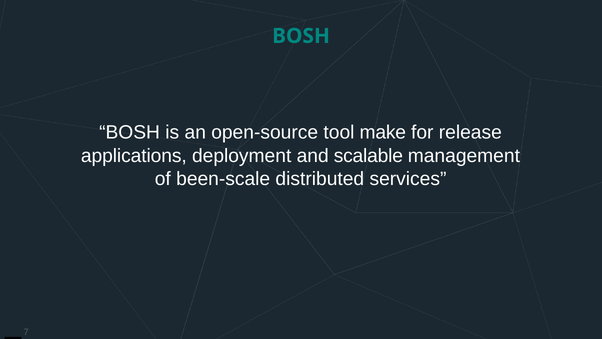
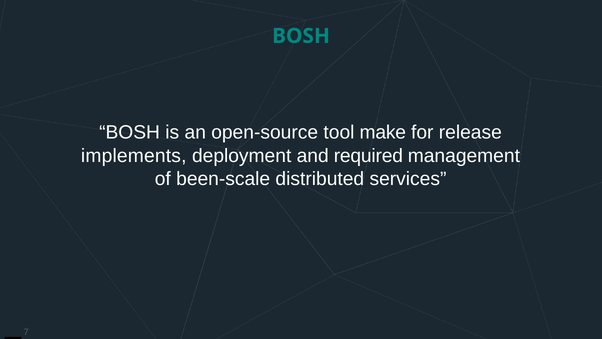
applications: applications -> implements (134, 156)
scalable: scalable -> required (368, 156)
